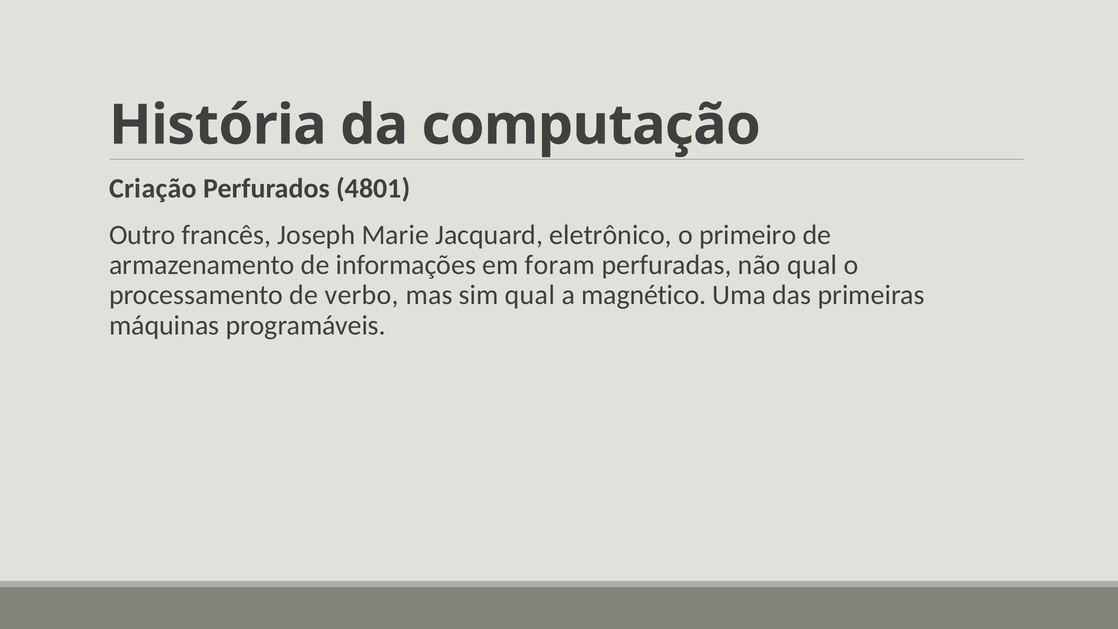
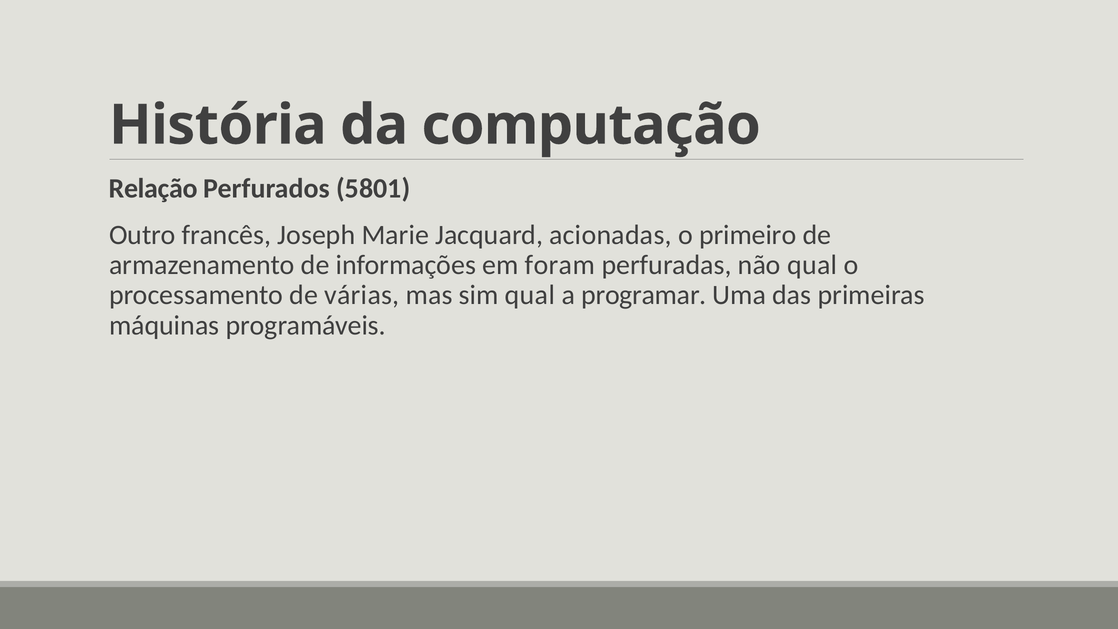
Criação: Criação -> Relação (153, 188)
4801: 4801 -> 5801 (373, 188)
eletrônico: eletrônico -> acionadas (611, 235)
verbo: verbo -> várias (362, 295)
magnético: magnético -> programar (644, 295)
